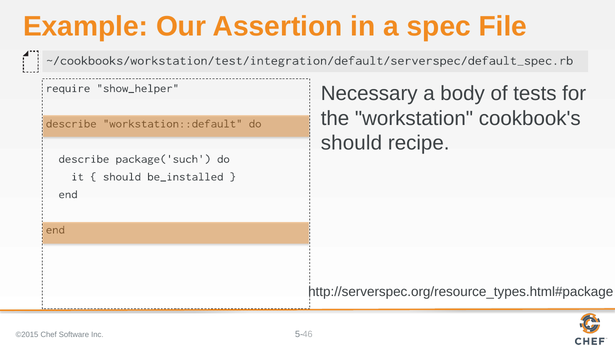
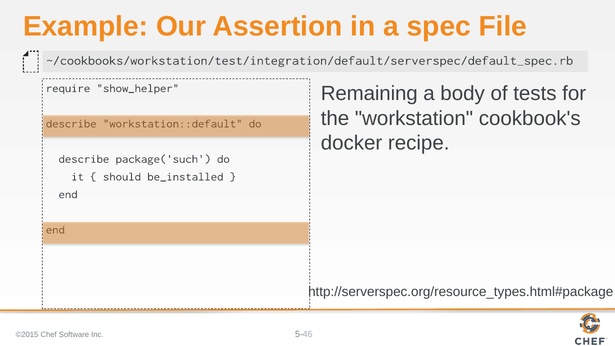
Necessary: Necessary -> Remaining (369, 94)
should: should -> docker (352, 143)
